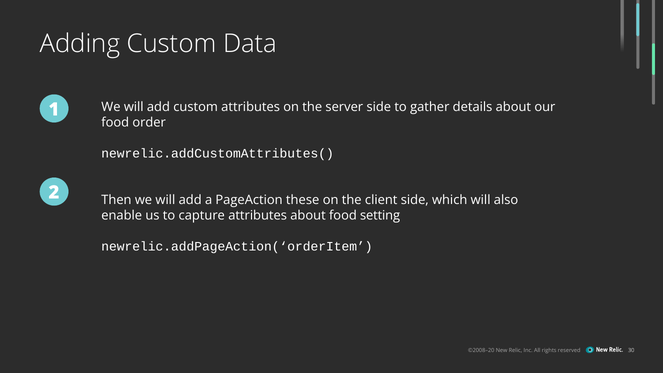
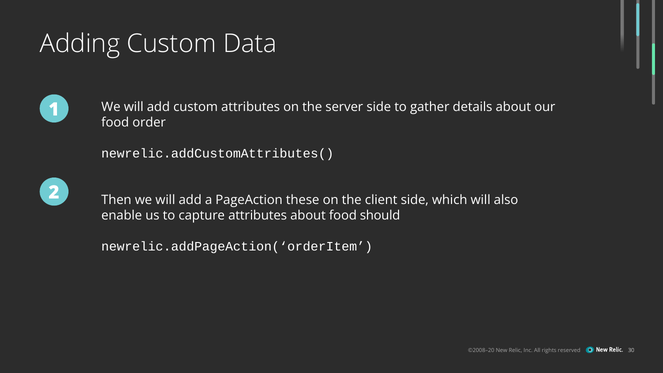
setting: setting -> should (380, 215)
